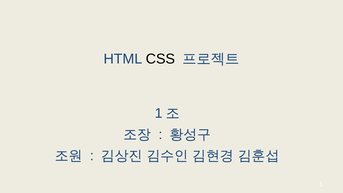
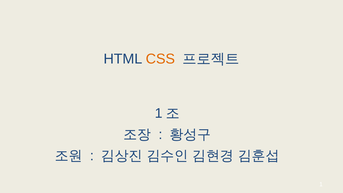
CSS colour: black -> orange (160, 59)
